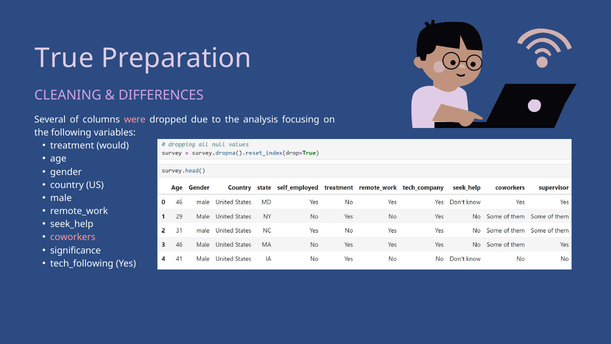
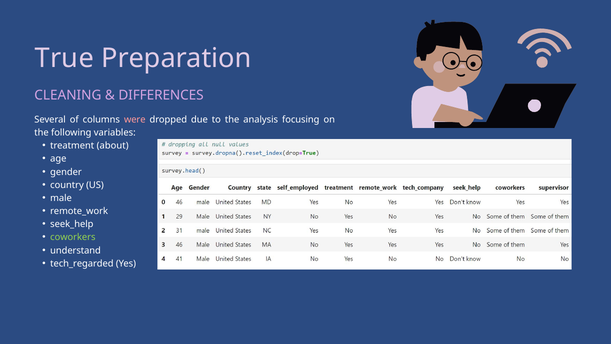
would: would -> about (113, 146)
coworkers colour: pink -> light green (73, 237)
significance: significance -> understand (76, 250)
tech_following: tech_following -> tech_regarded (82, 263)
